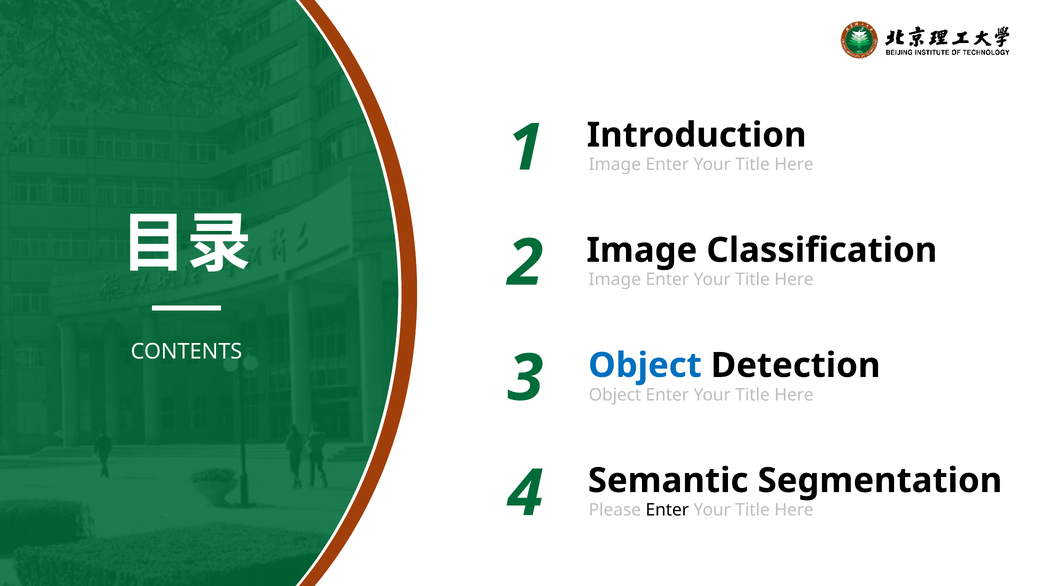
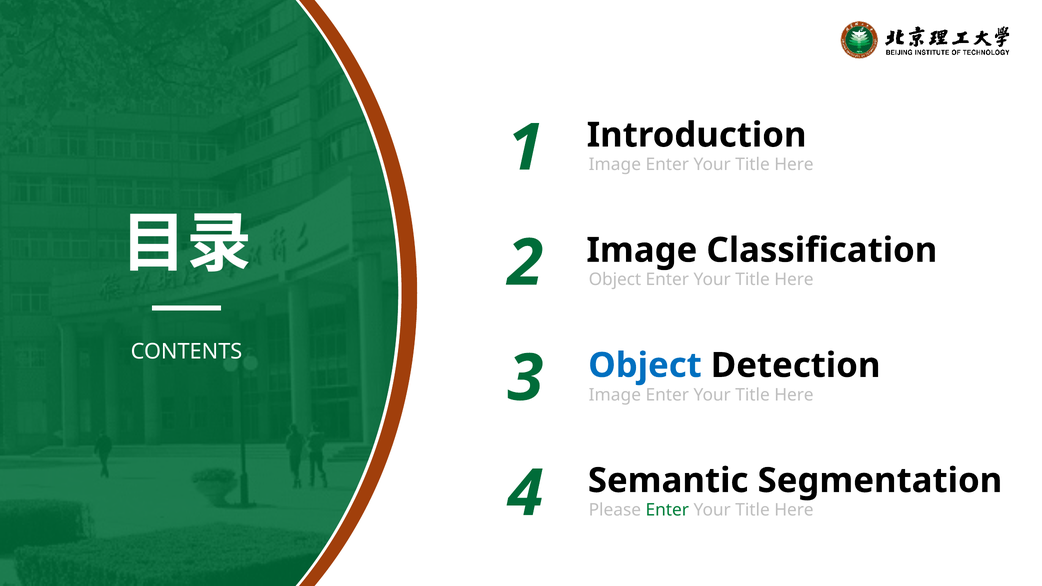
Image: Image -> Object (615, 280)
Object: Object -> Image (615, 395)
Enter colour: black -> green (667, 510)
